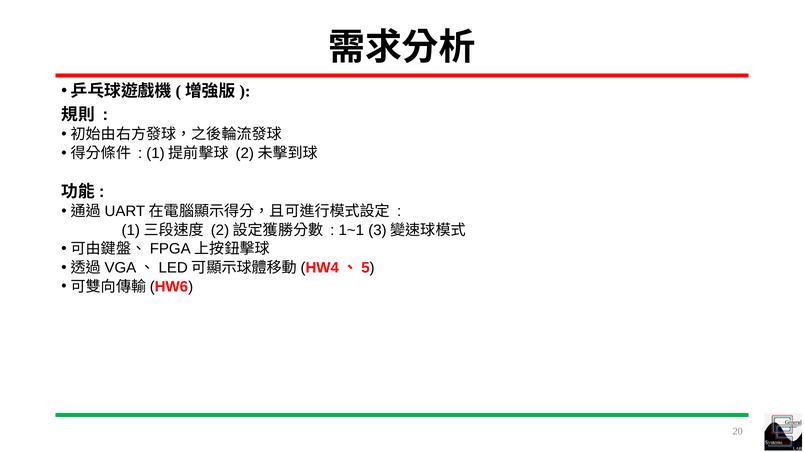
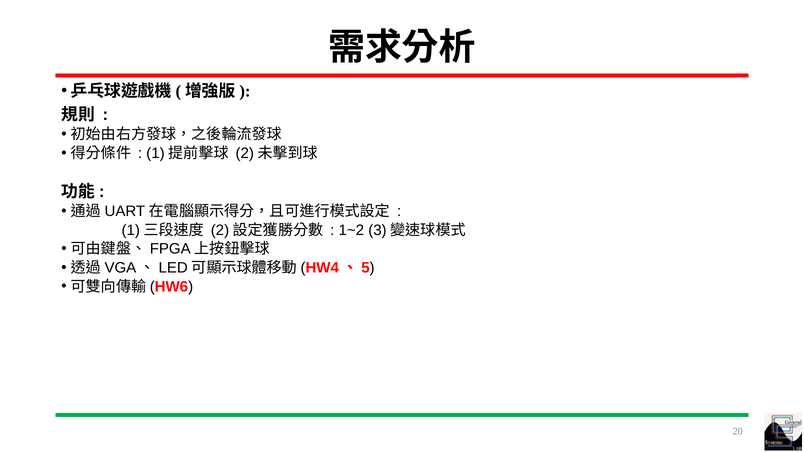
1~1: 1~1 -> 1~2 (351, 230)
